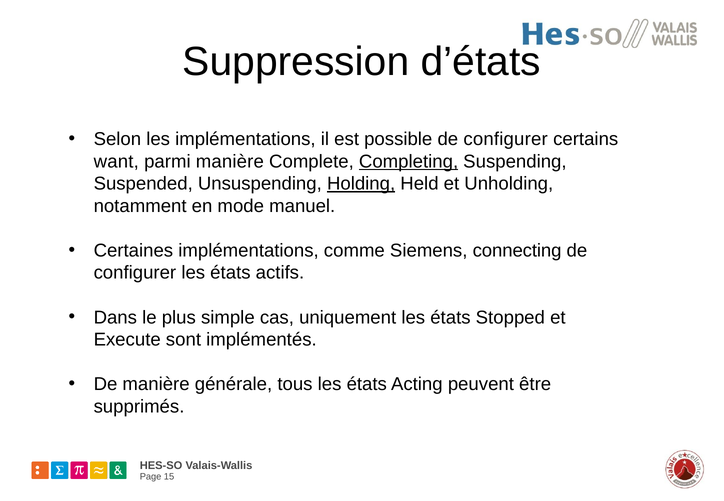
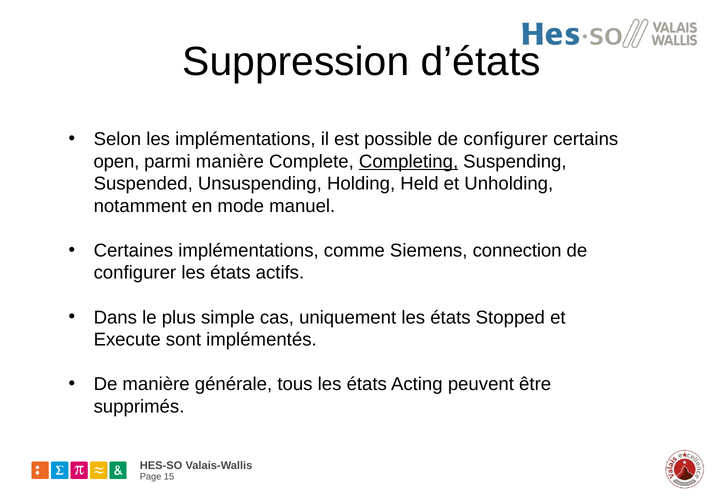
want: want -> open (116, 162)
Holding underline: present -> none (361, 184)
connecting: connecting -> connection (517, 251)
